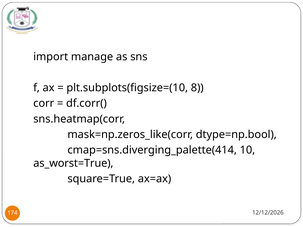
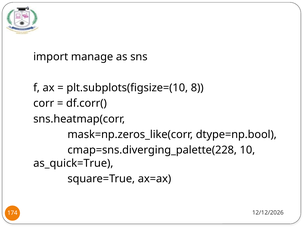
cmap=sns.diverging_palette(414: cmap=sns.diverging_palette(414 -> cmap=sns.diverging_palette(228 (152, 150)
as_worst=True: as_worst=True -> as_quick=True (73, 163)
